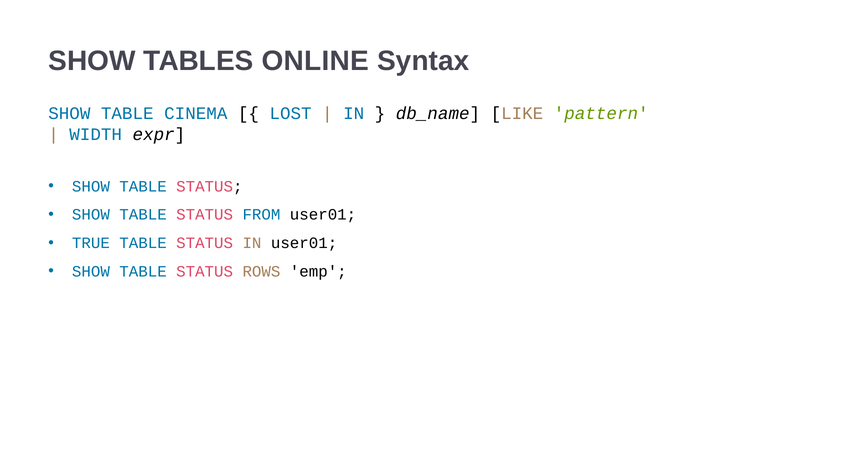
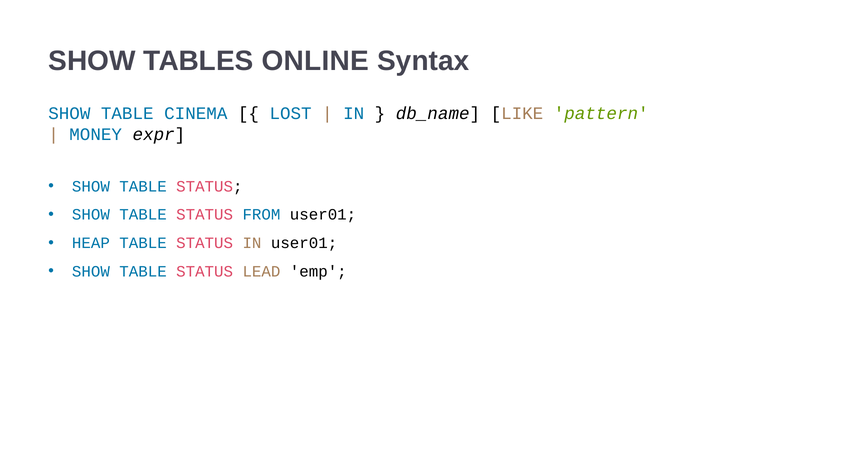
WIDTH: WIDTH -> MONEY (96, 135)
TRUE: TRUE -> HEAP (91, 243)
ROWS: ROWS -> LEAD (261, 271)
